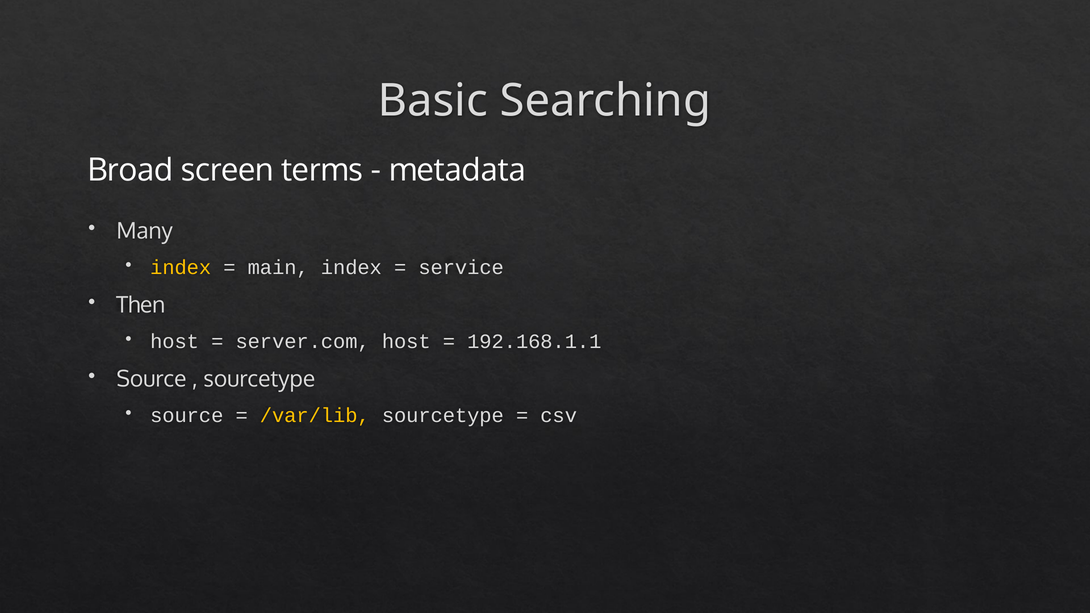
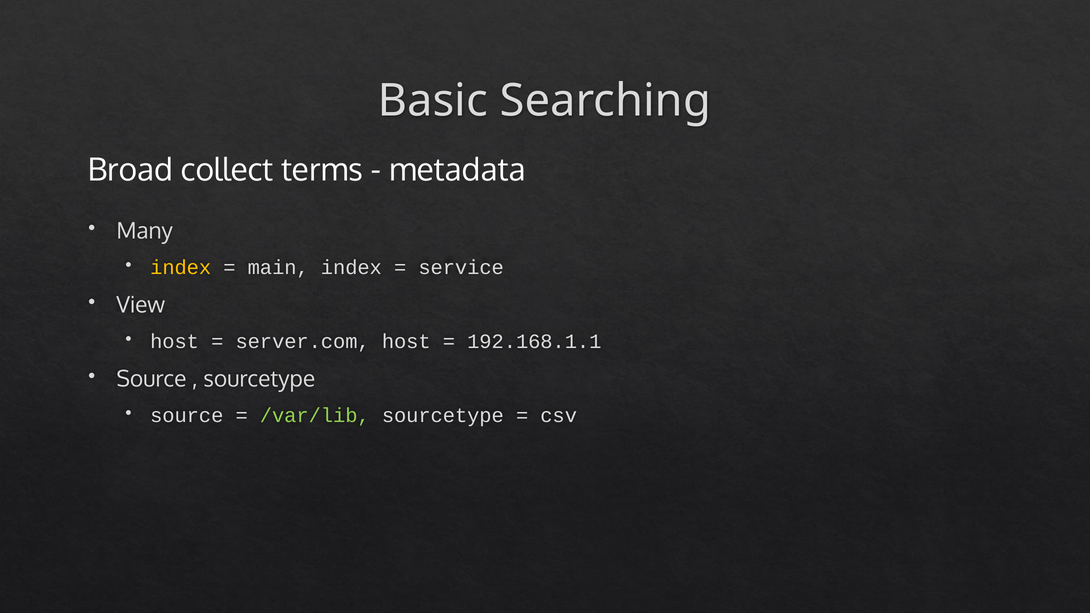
screen: screen -> collect (227, 171)
Then: Then -> View (141, 305)
/var/lib colour: yellow -> light green (315, 416)
